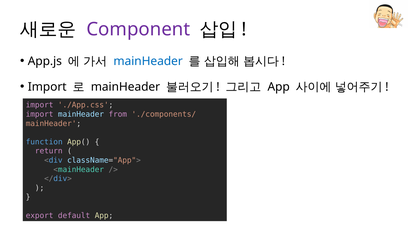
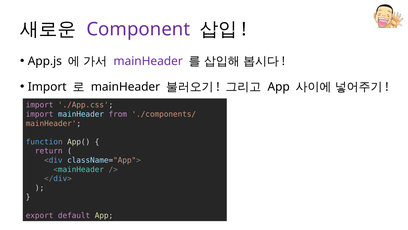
mainHeader colour: blue -> purple (148, 61)
